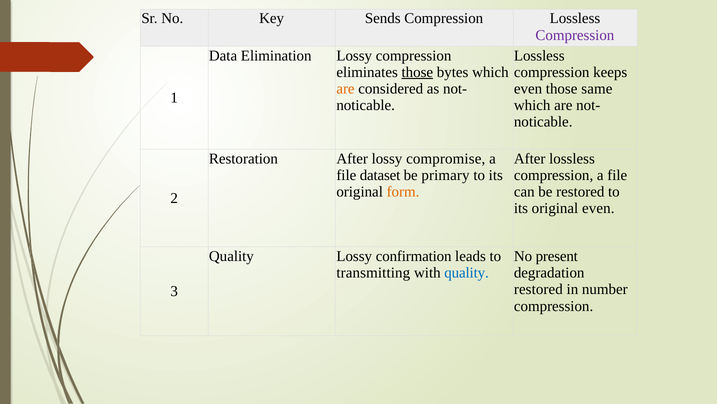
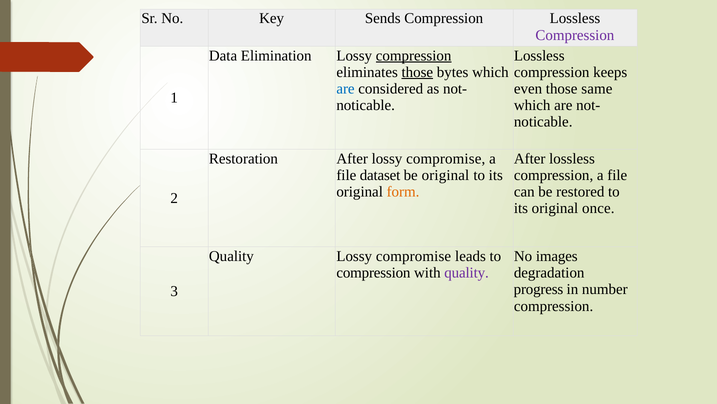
compression underline: none -> present (414, 55)
are colour: orange -> blue (346, 89)
be primary: primary -> original (445, 175)
original even: even -> once (598, 208)
Quality Lossy confirmation: confirmation -> compromise (414, 256)
present: present -> images (557, 256)
transmitting: transmitting -> compression (373, 272)
quality colour: blue -> purple (467, 272)
restored: restored -> progress (538, 289)
